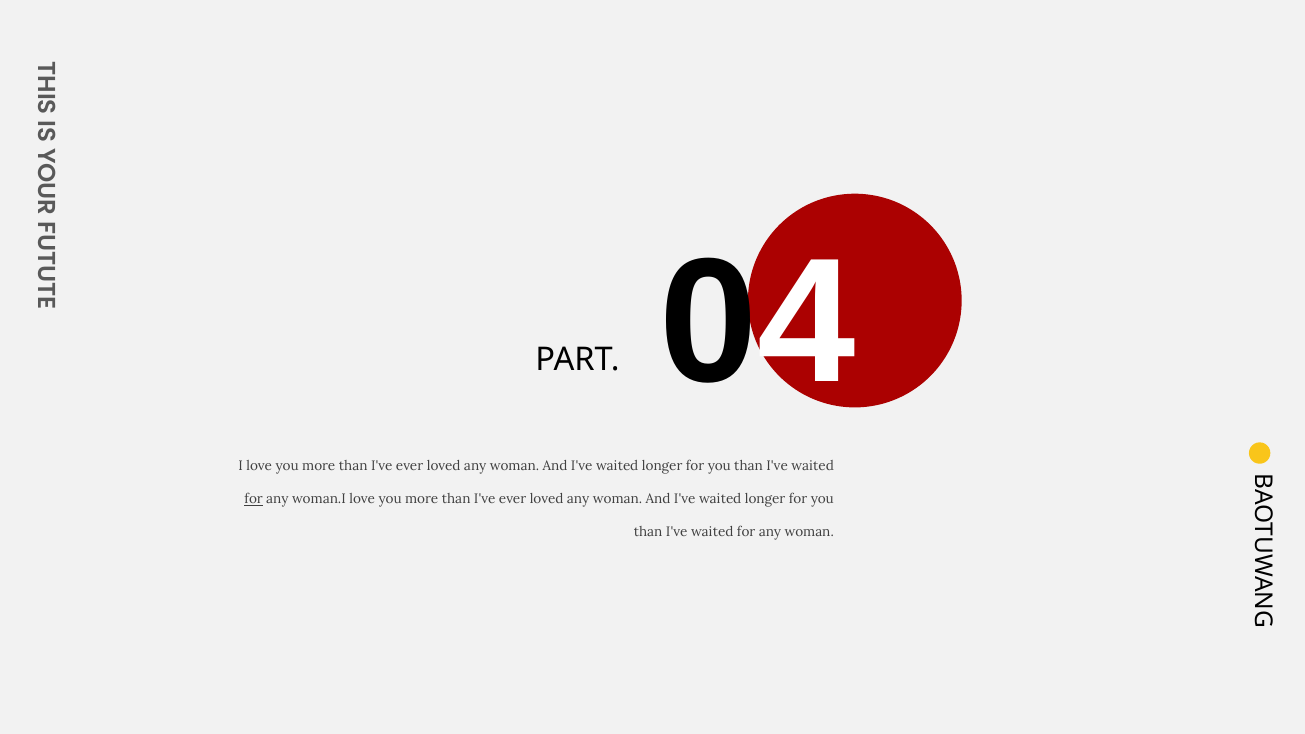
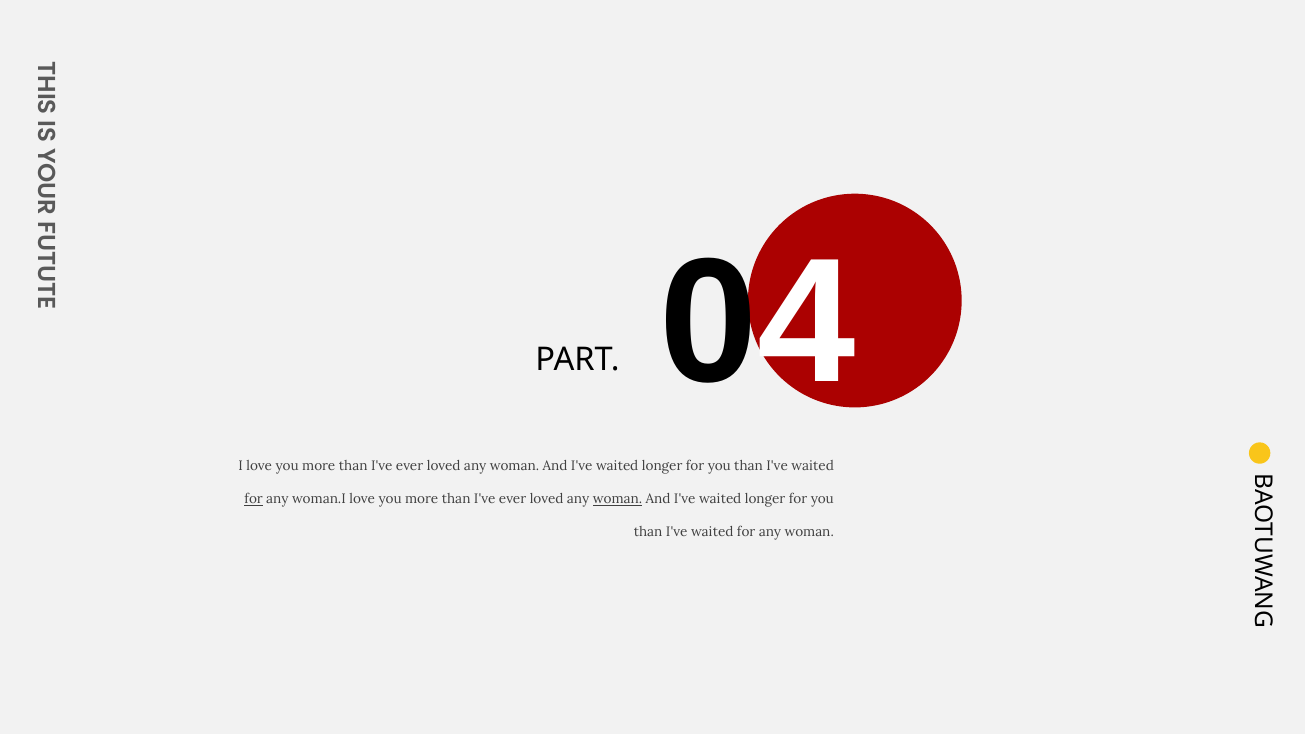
woman underline: none -> present (618, 499)
